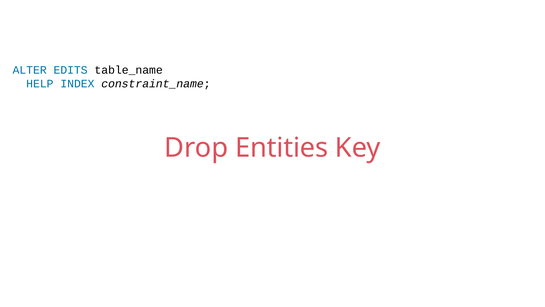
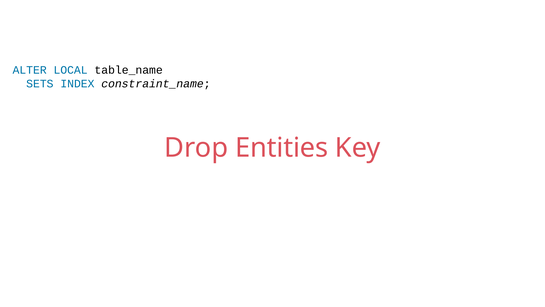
EDITS: EDITS -> LOCAL (71, 70)
HELP: HELP -> SETS (40, 84)
